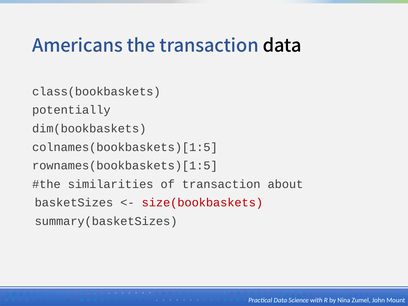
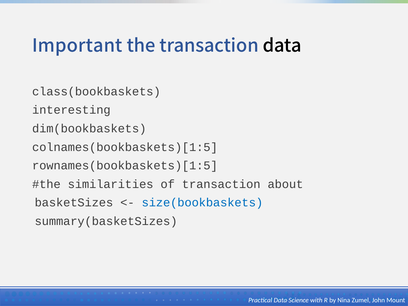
Americans: Americans -> Important (77, 46)
potentially: potentially -> interesting (71, 110)
size(bookbaskets colour: red -> blue (202, 203)
